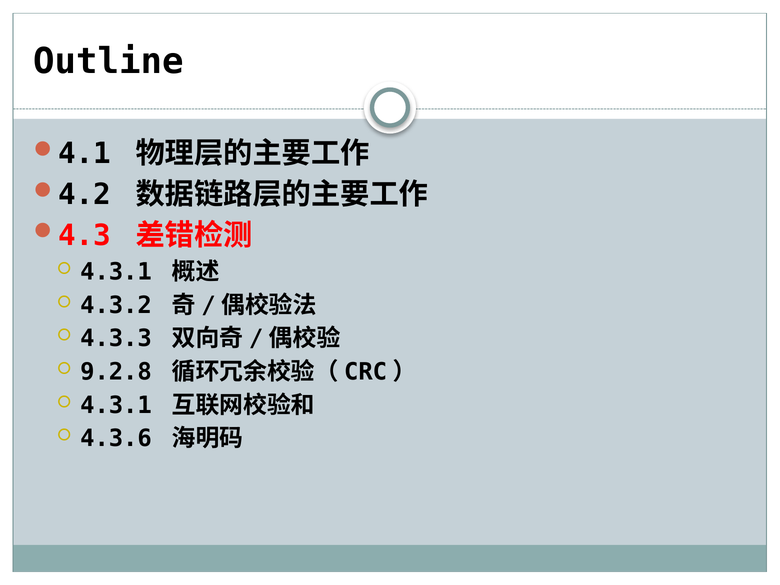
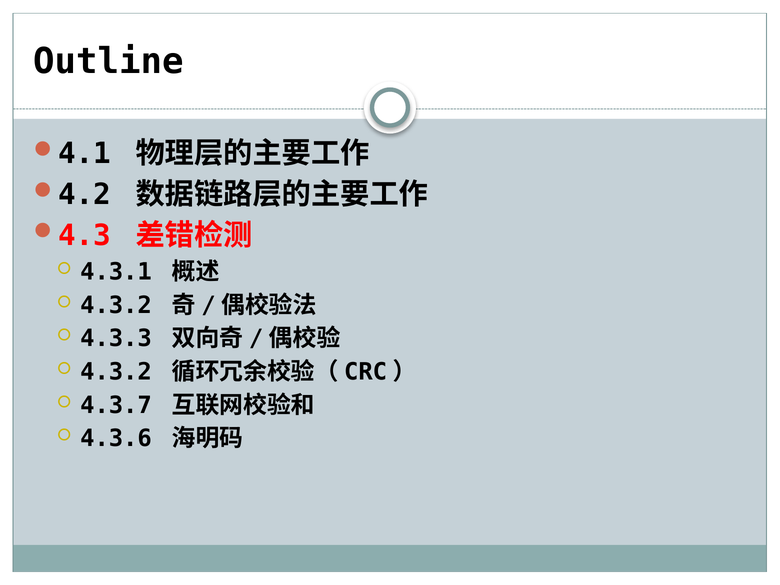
9.2.8: 9.2.8 -> 4.3.2 (116, 372)
4.3.1: 4.3.1 -> 4.3.7 (116, 405)
